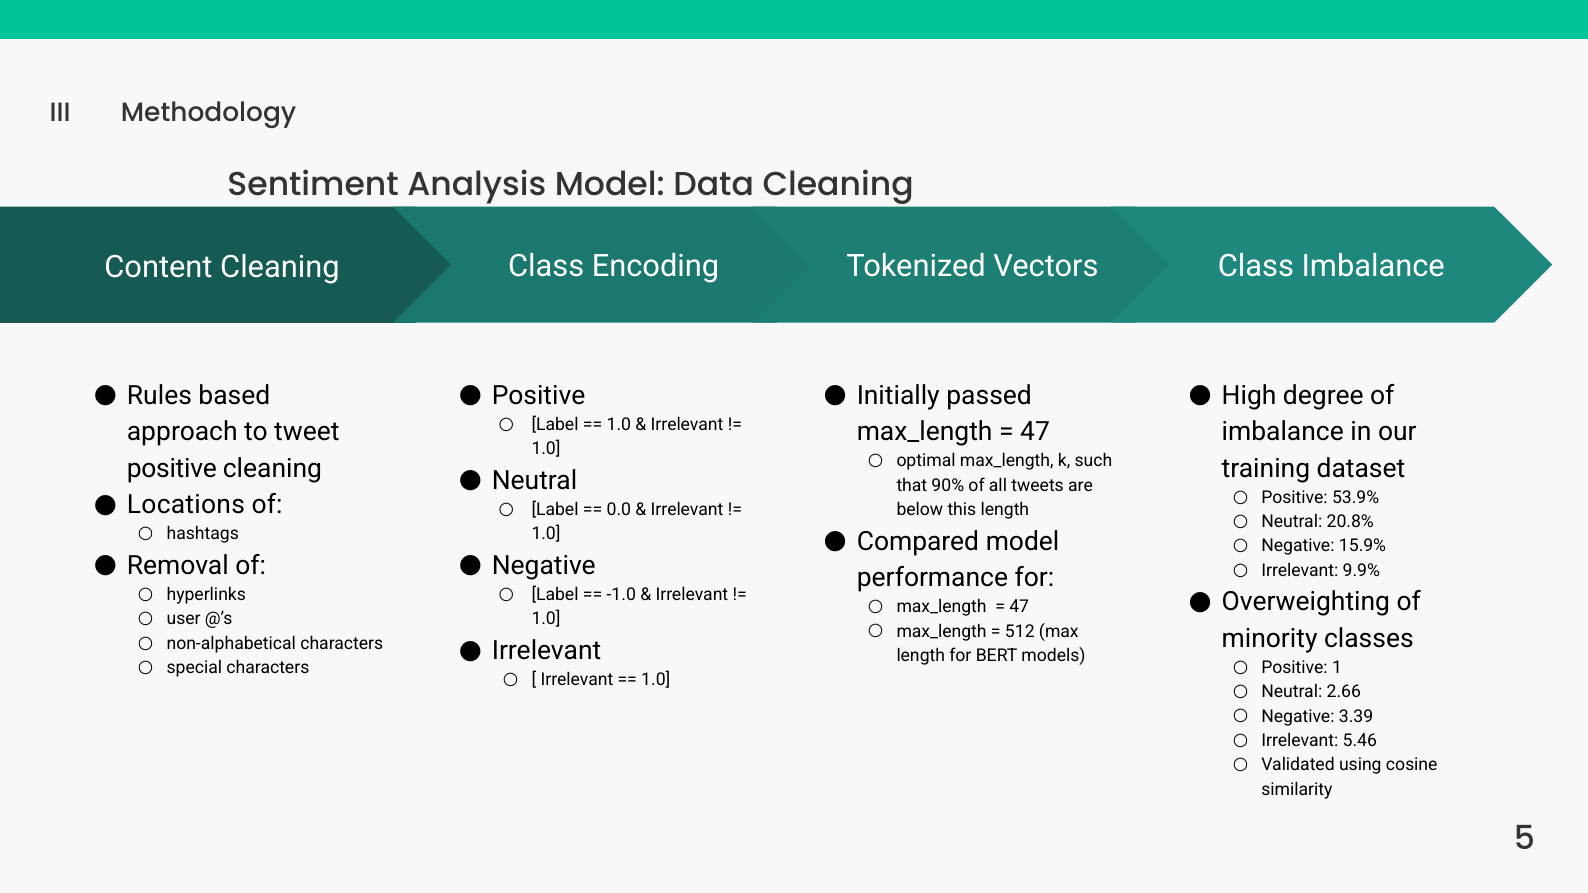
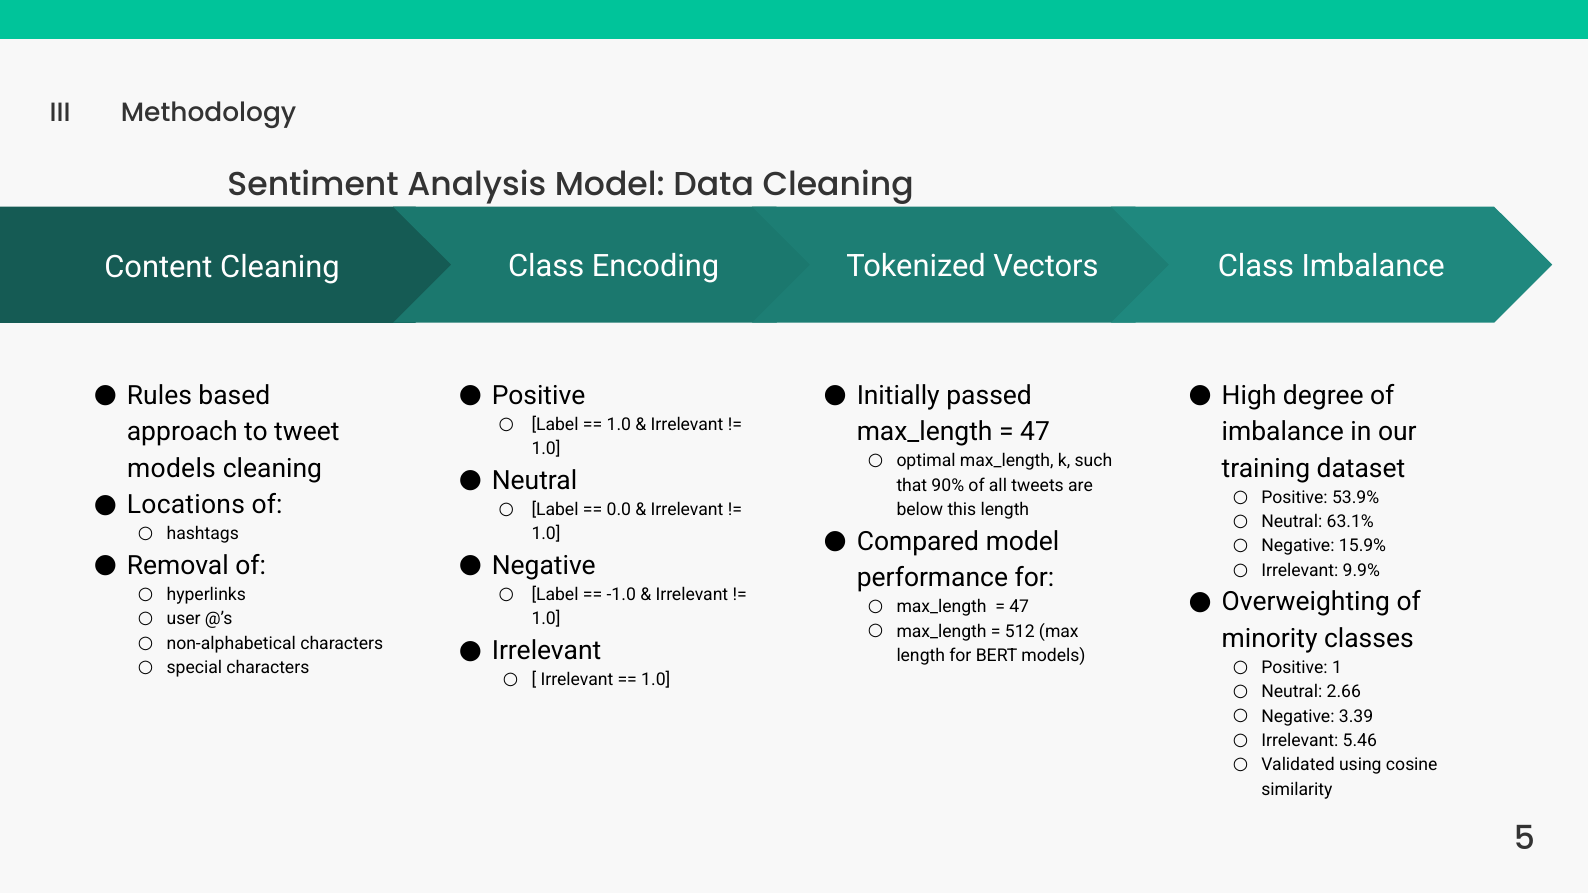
positive: positive -> models (172, 469)
20.8%: 20.8% -> 63.1% (1350, 522)
